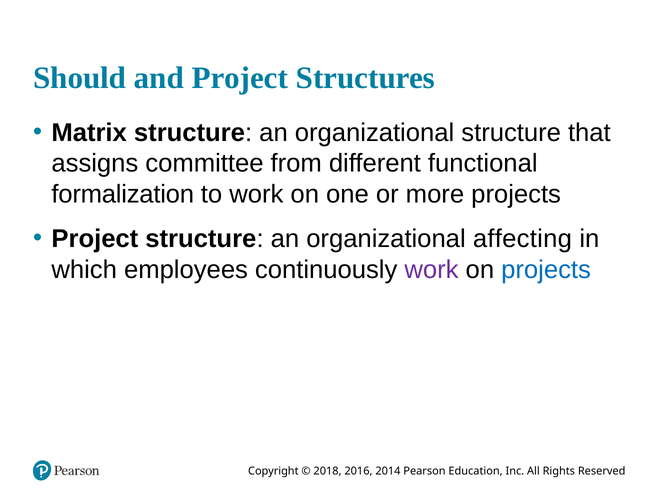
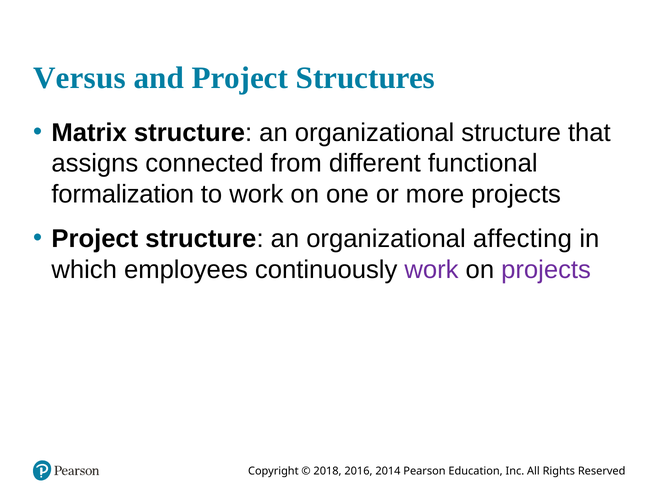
Should: Should -> Versus (79, 78)
committee: committee -> connected (204, 164)
projects colour: blue -> purple (546, 270)
